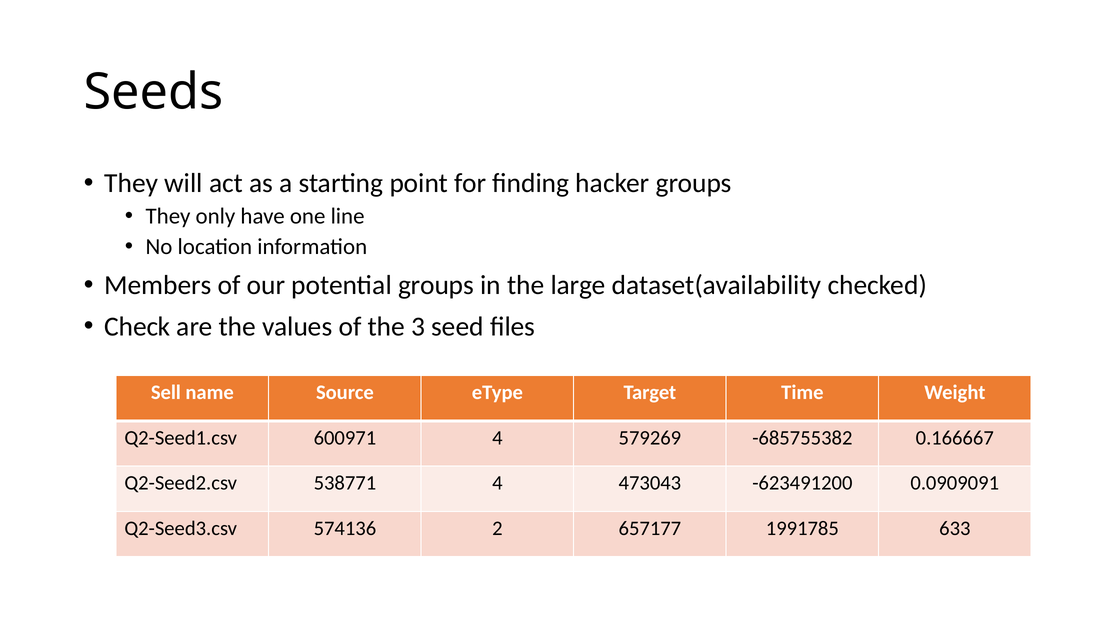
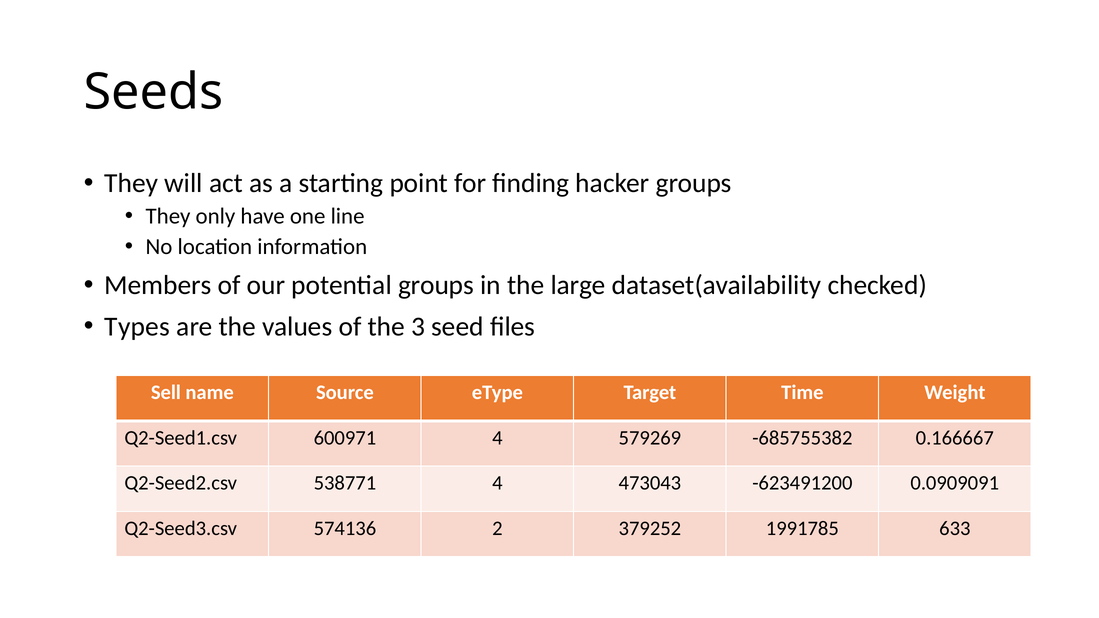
Check: Check -> Types (137, 327)
657177: 657177 -> 379252 (650, 528)
